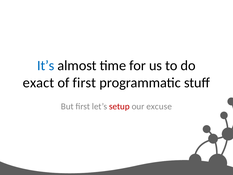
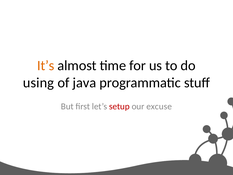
It’s colour: blue -> orange (46, 65)
exact: exact -> using (38, 83)
of first: first -> java (84, 83)
